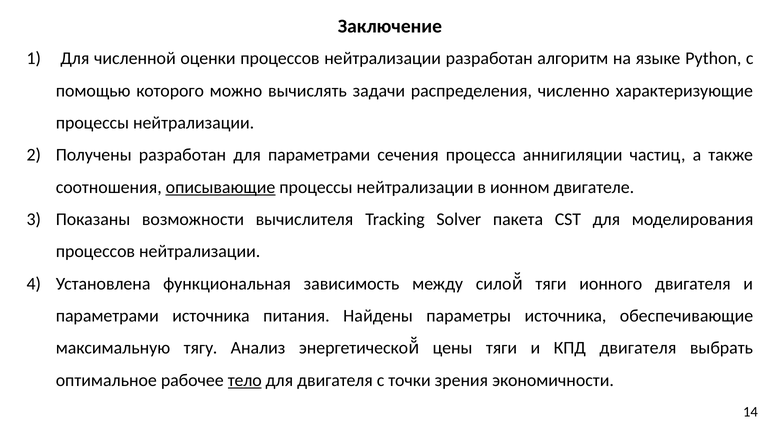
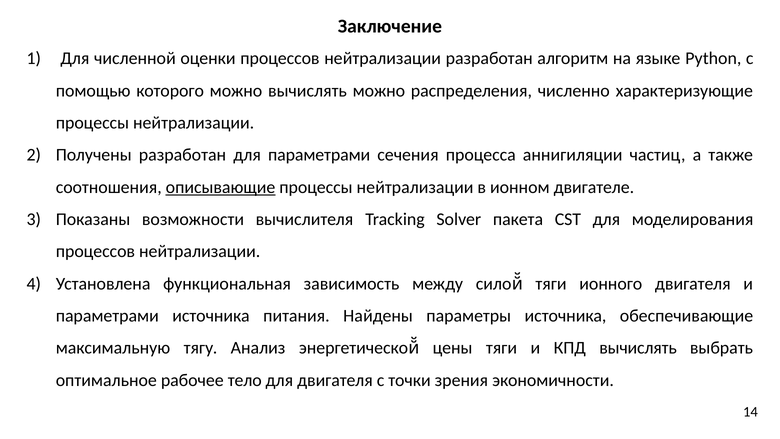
вычислять задачи: задачи -> можно (379, 91)
КПД двигателя: двигателя -> вычислять (638, 348)
тело underline: present -> none (245, 380)
